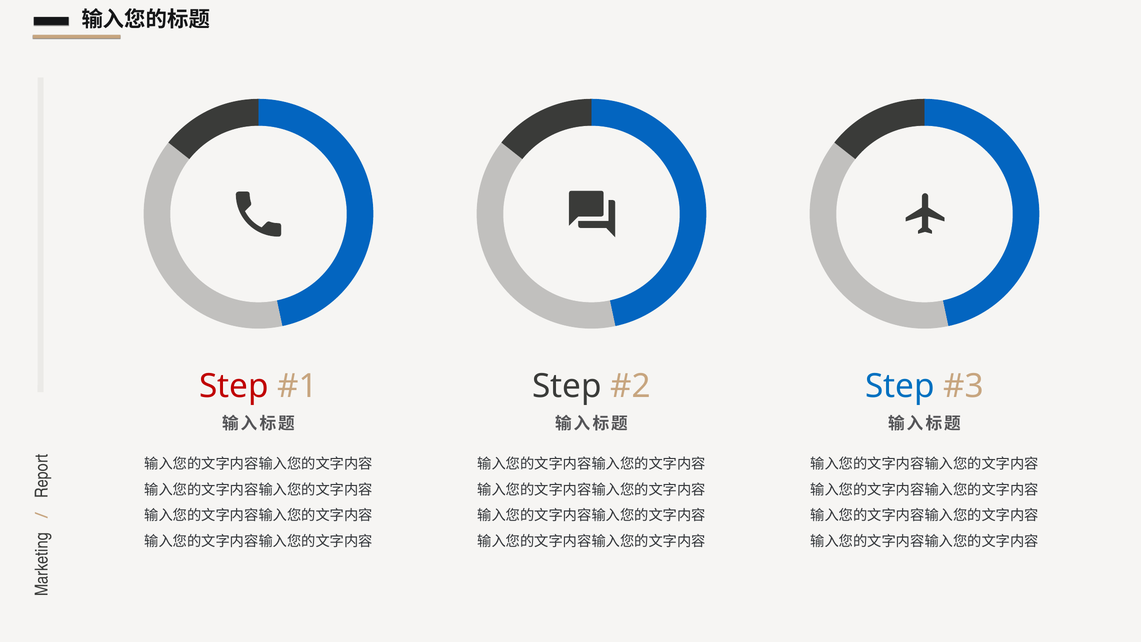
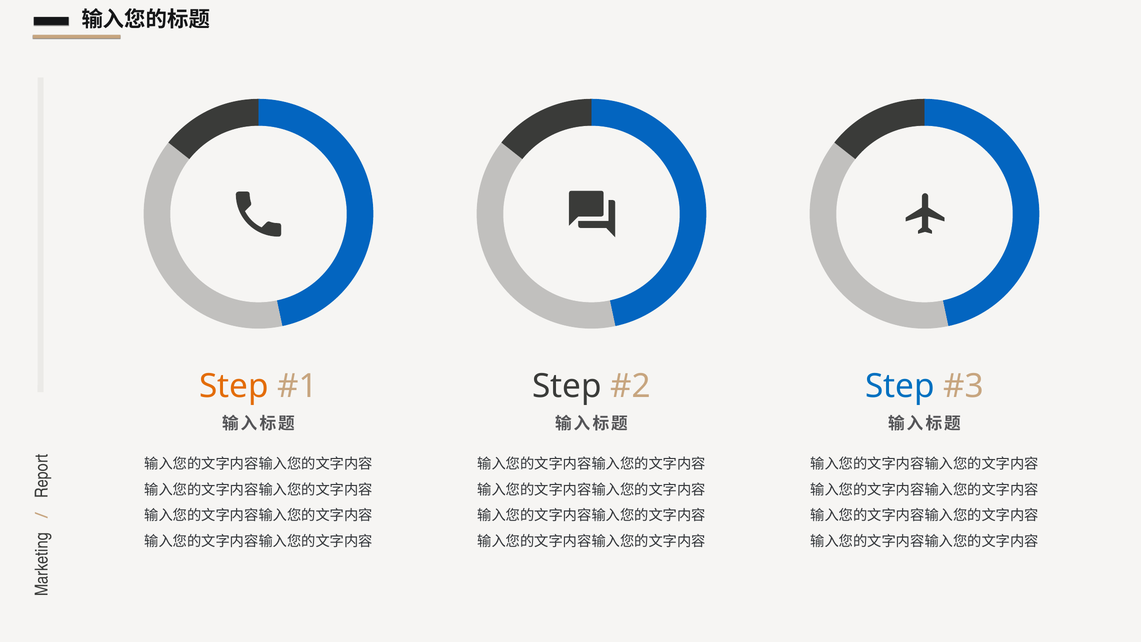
Step colour: red -> orange (234, 386)
